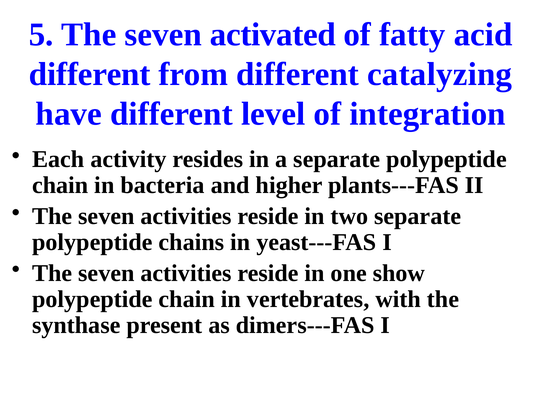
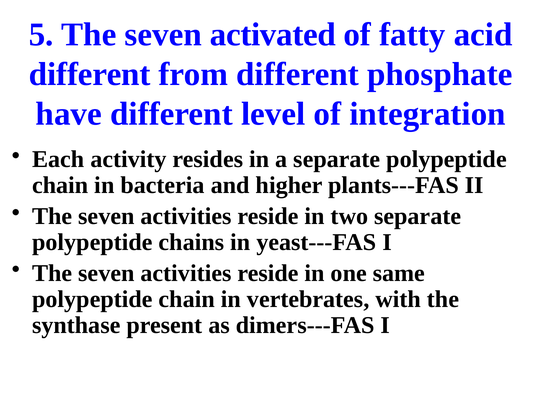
catalyzing: catalyzing -> phosphate (440, 74)
show: show -> same (399, 273)
